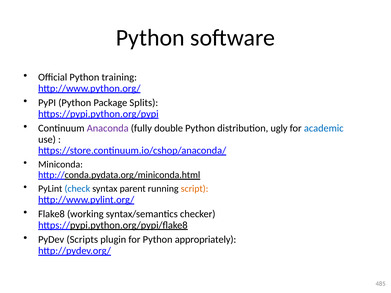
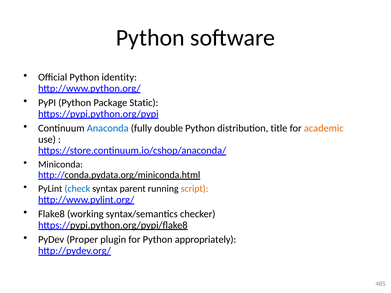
training: training -> identity (119, 77)
Splits: Splits -> Static (144, 103)
Anaconda colour: purple -> blue (108, 128)
ugly: ugly -> title (279, 128)
academic colour: blue -> orange (324, 128)
Scripts: Scripts -> Proper (82, 240)
